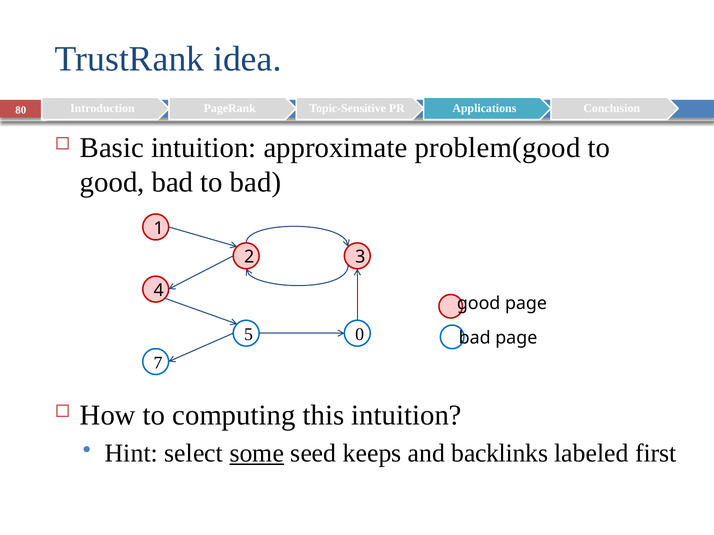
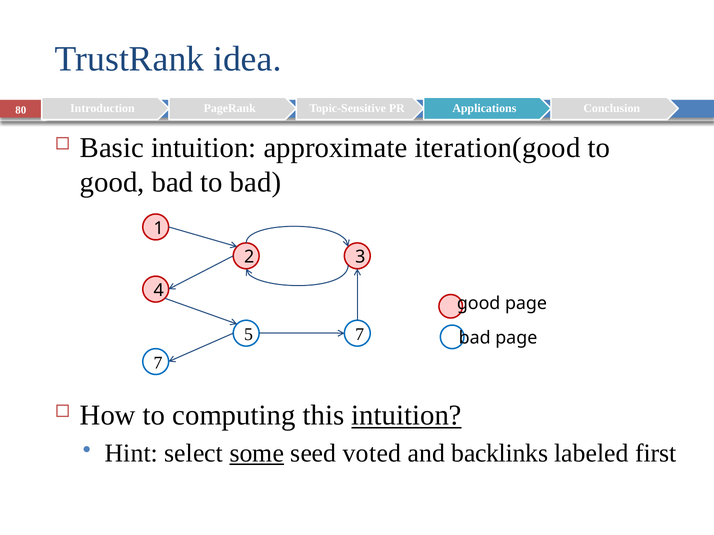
problem(good: problem(good -> iteration(good (498, 148)
5 0: 0 -> 7 (360, 335)
intuition underline: none -> present (407, 416)
keeps: keeps -> voted (372, 454)
